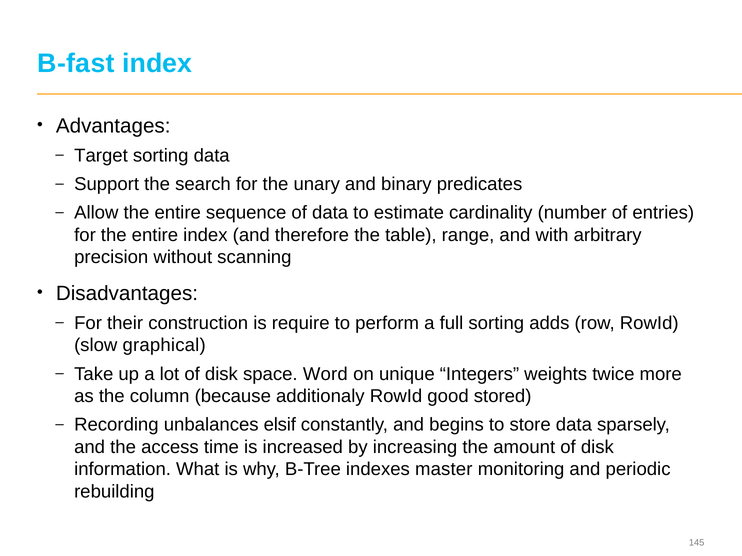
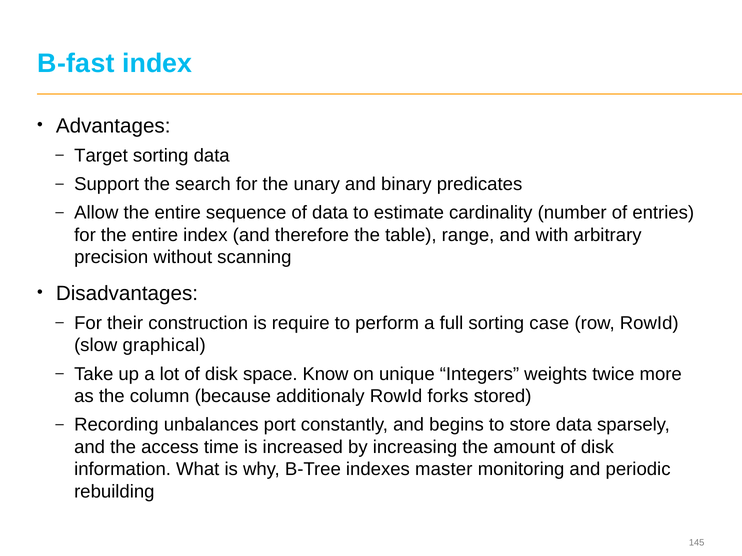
adds: adds -> case (549, 323)
Word: Word -> Know (326, 374)
good: good -> forks (448, 397)
elsif: elsif -> port (280, 425)
